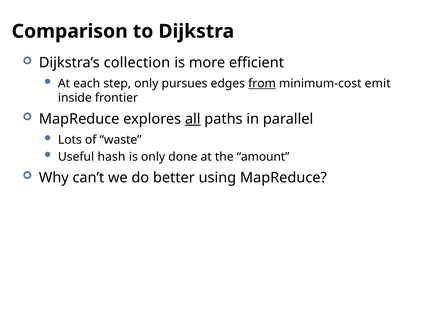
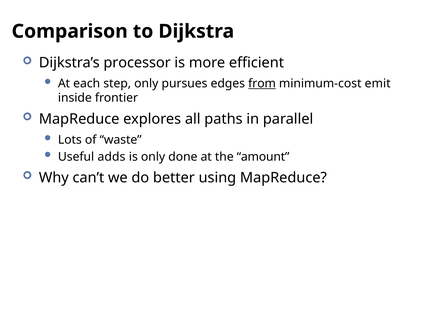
collection: collection -> processor (137, 63)
all underline: present -> none (193, 119)
hash: hash -> adds (111, 157)
